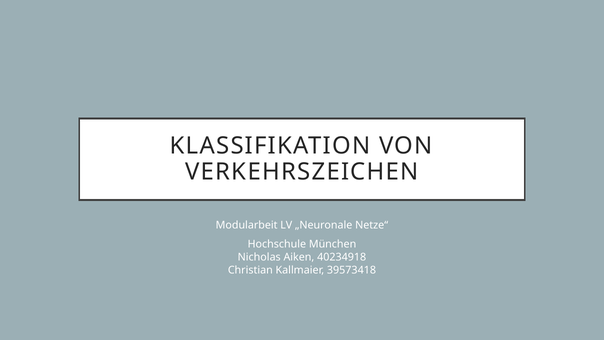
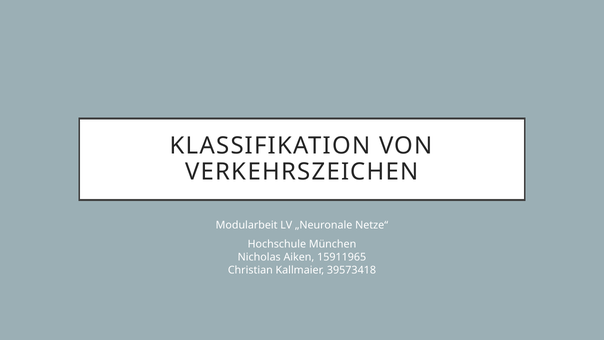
40234918: 40234918 -> 15911965 (342, 257)
